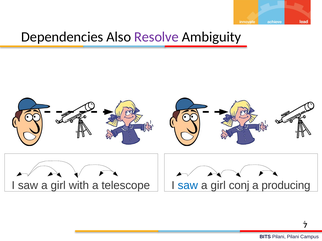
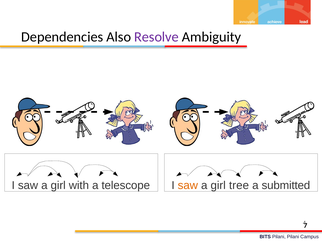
saw colour: blue -> orange (188, 186)
conj: conj -> tree (239, 186)
producing: producing -> submitted (286, 186)
